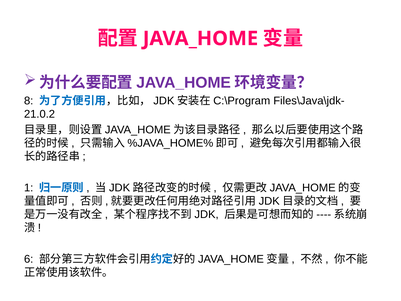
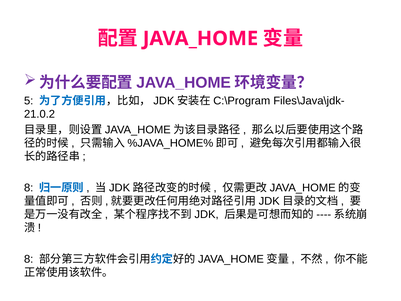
8: 8 -> 5 (29, 101)
1: 1 -> 8 (29, 188)
6: 6 -> 8 (29, 259)
